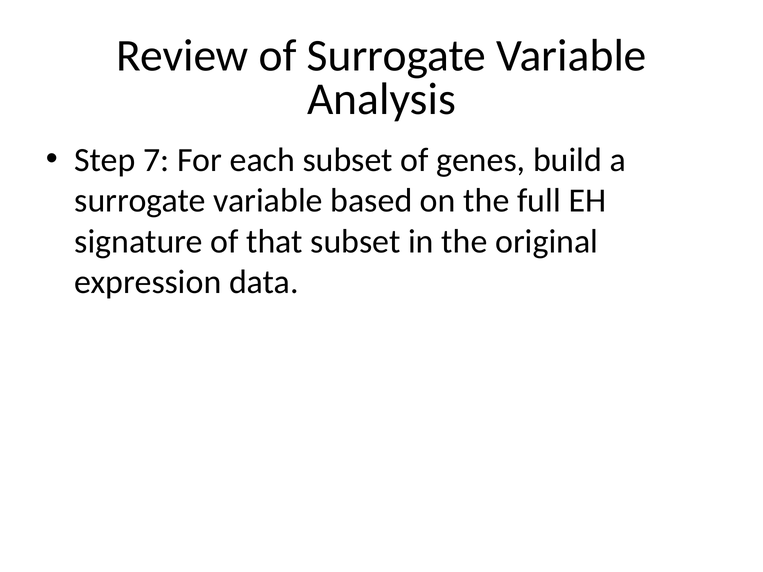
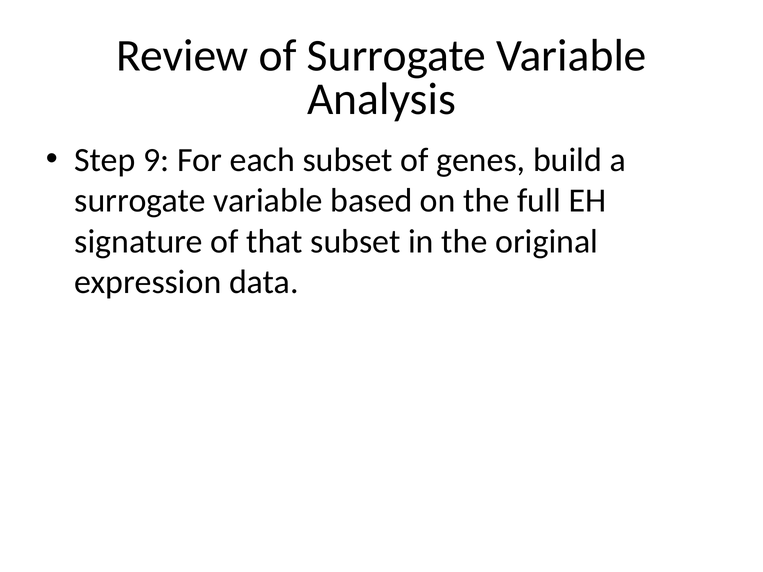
7: 7 -> 9 (156, 160)
